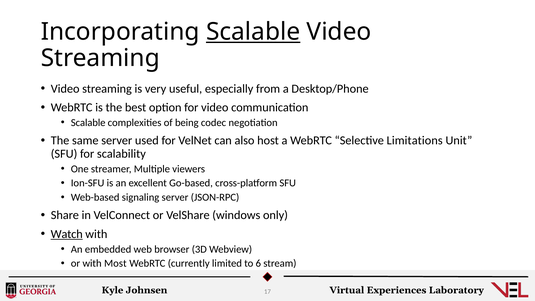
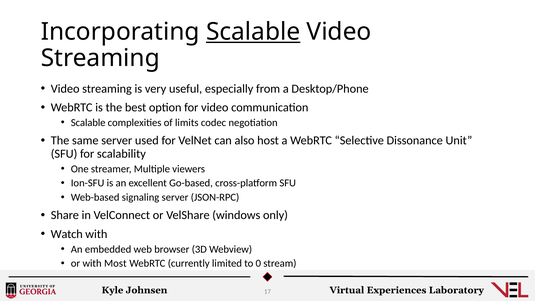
being: being -> limits (187, 123)
Limitations: Limitations -> Dissonance (415, 140)
Watch underline: present -> none (67, 234)
6: 6 -> 0 (258, 263)
